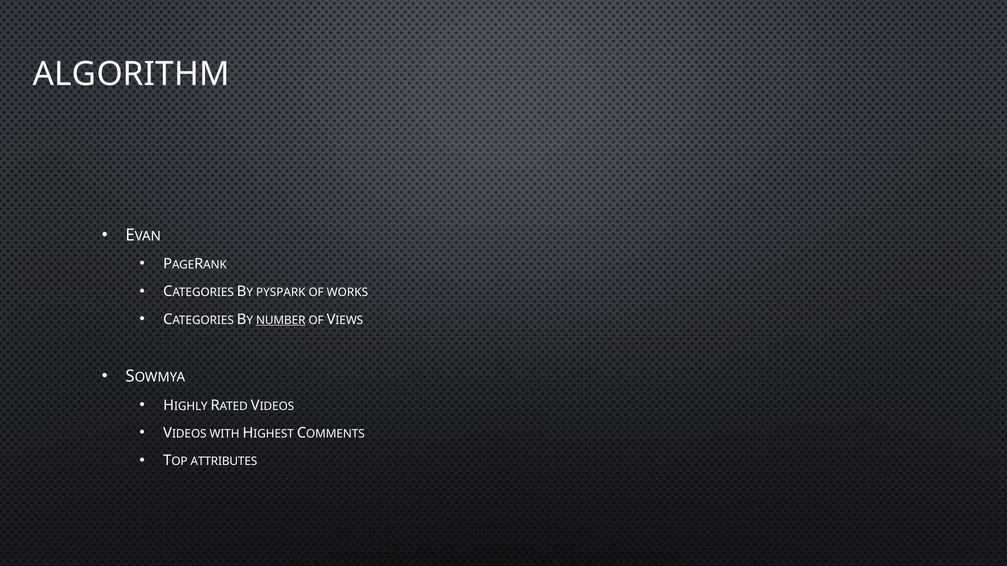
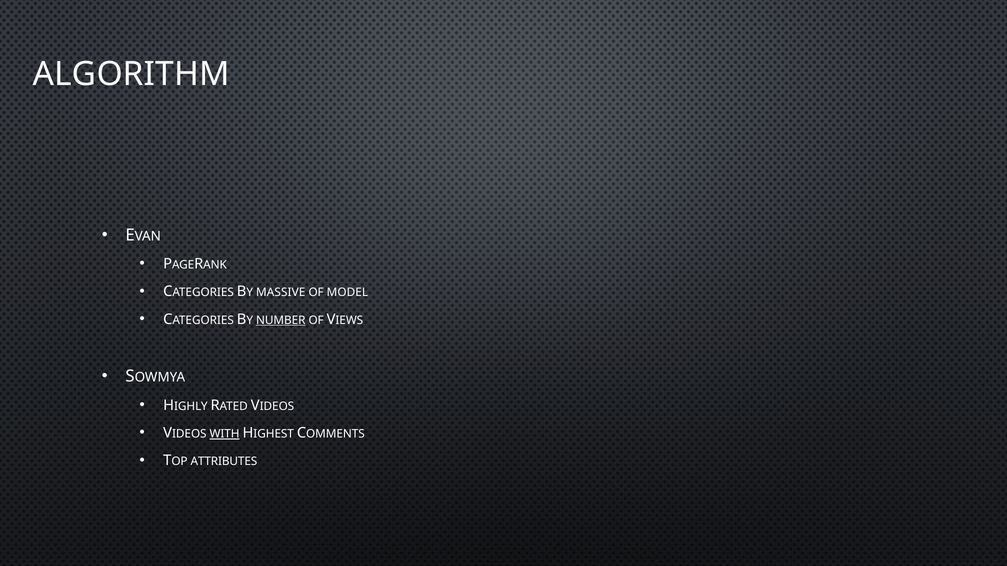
PYSPARK: PYSPARK -> MASSIVE (281, 293)
WORKS: WORKS -> MODEL (347, 293)
WITH underline: none -> present (225, 434)
